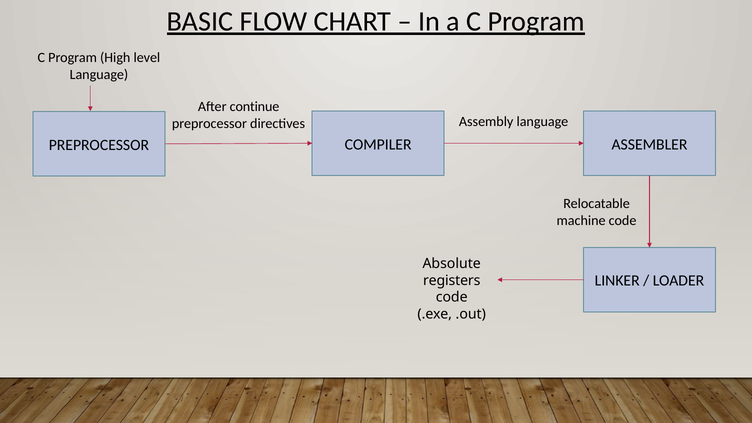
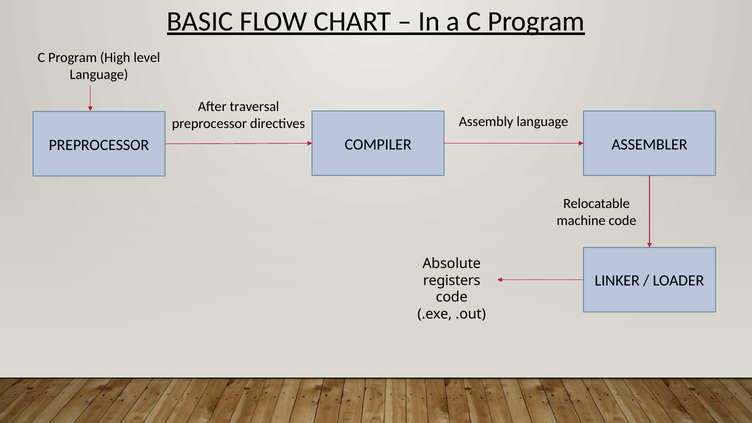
continue: continue -> traversal (254, 107)
